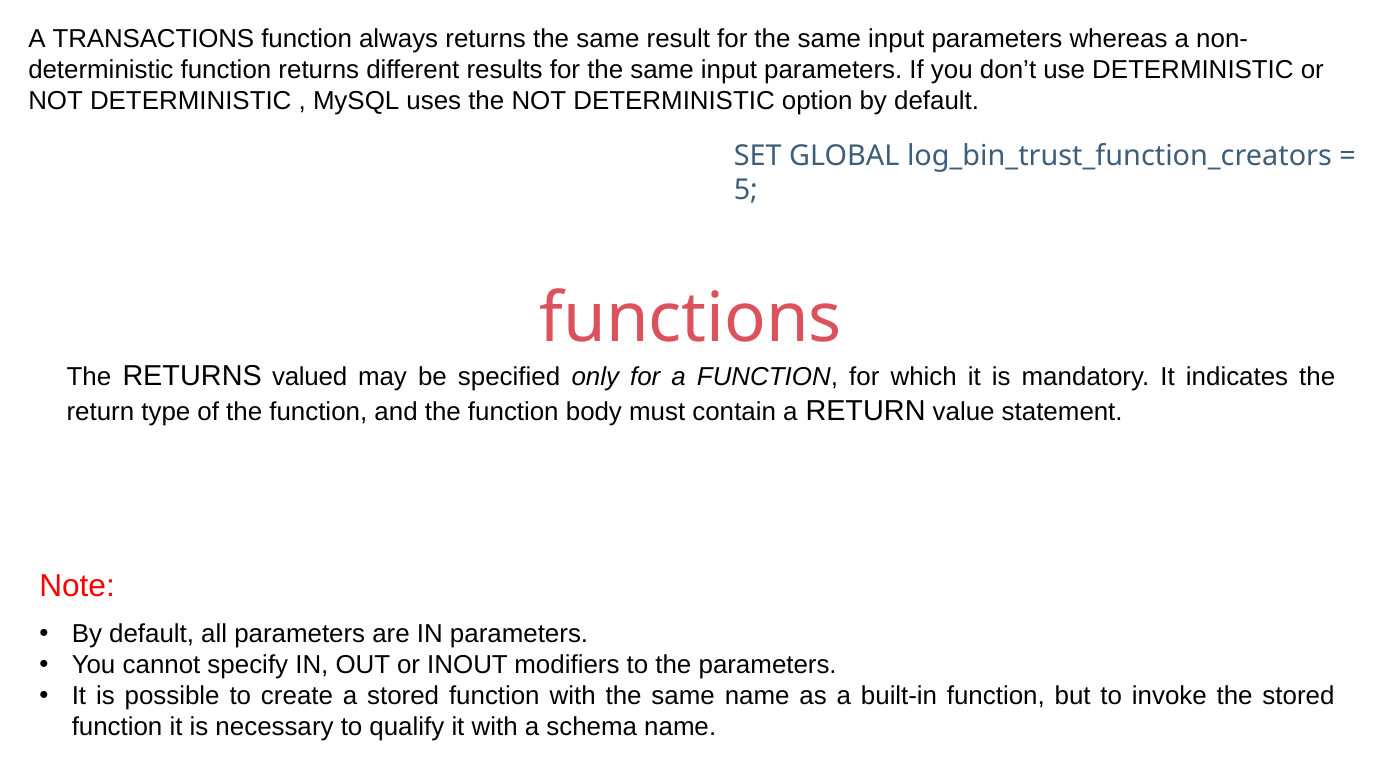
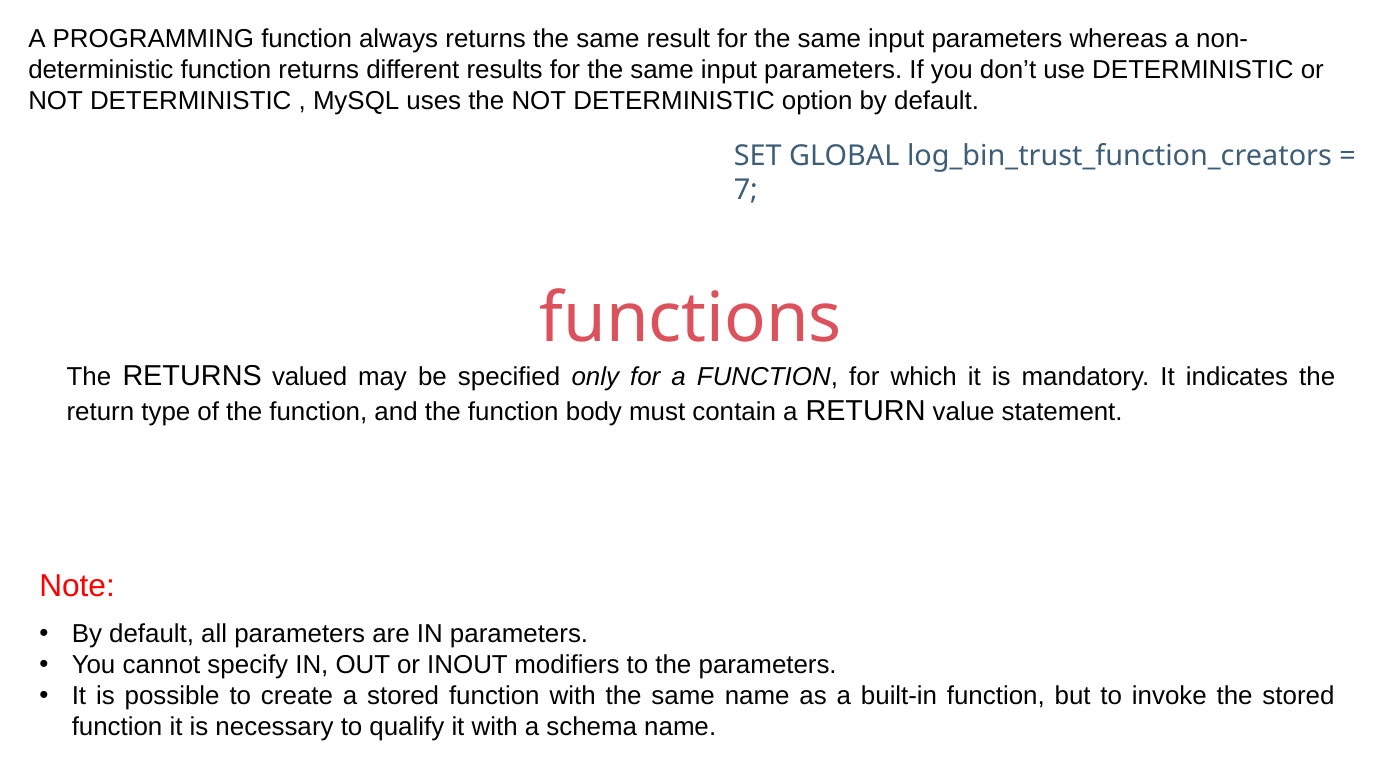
TRANSACTIONS: TRANSACTIONS -> PROGRAMMING (153, 39)
5: 5 -> 7 (746, 190)
